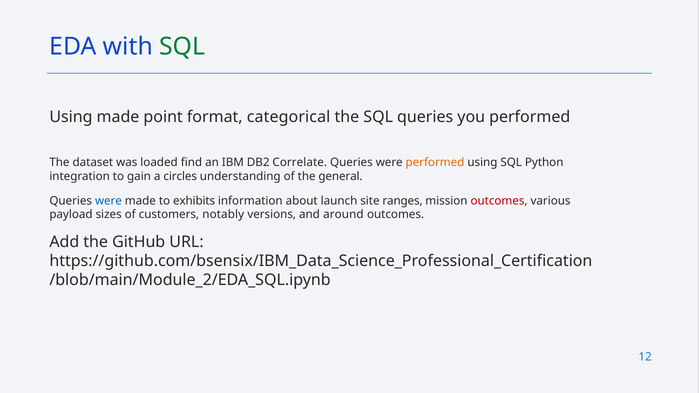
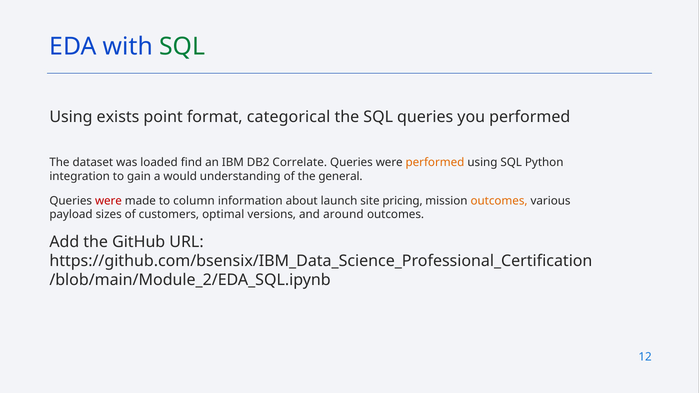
Using made: made -> exists (118, 117)
circles: circles -> would (180, 177)
were colour: blue -> red (108, 201)
exhibits: exhibits -> column (194, 201)
ranges: ranges -> pricing (403, 201)
outcomes colour: red -> orange (499, 201)
notably: notably -> optimal (223, 215)
